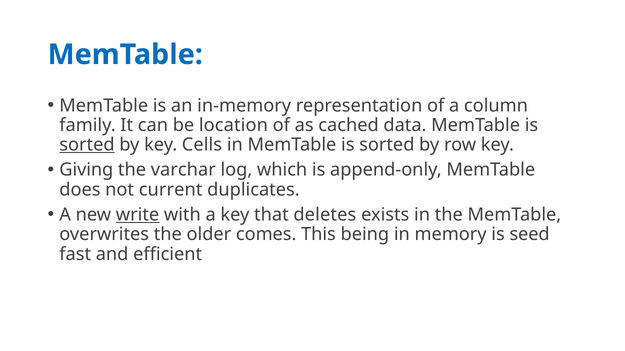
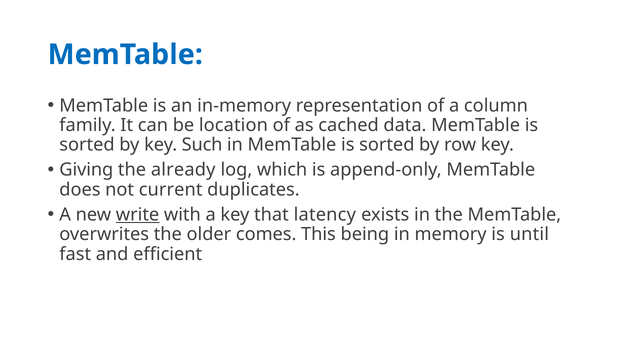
sorted underline: present -> none (87, 145)
Cells: Cells -> Such (202, 145)
varchar: varchar -> already (183, 170)
deletes: deletes -> latency (325, 215)
seed: seed -> until (529, 235)
